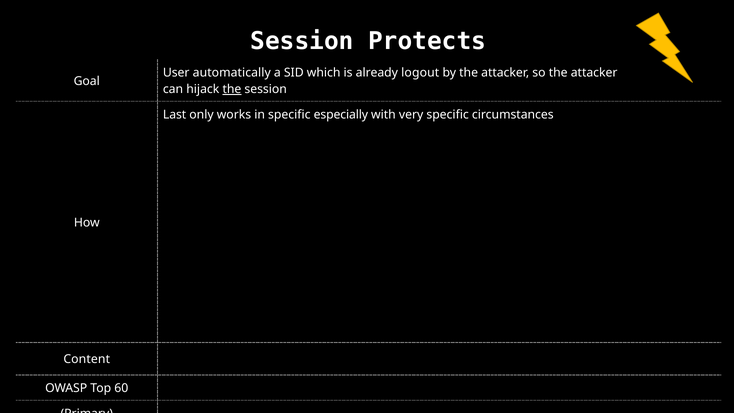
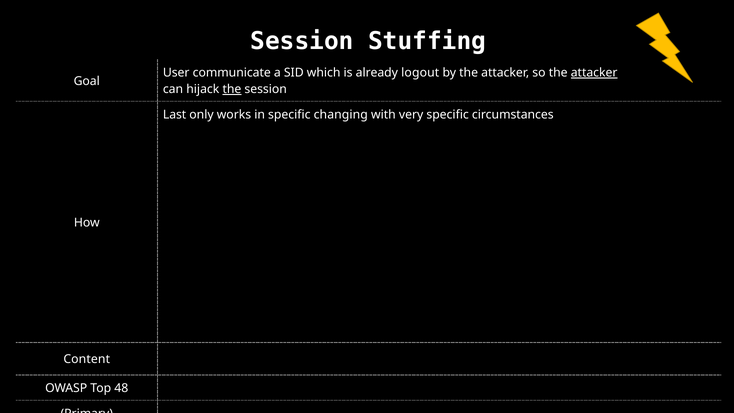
Protects: Protects -> Stuffing (427, 41)
automatically: automatically -> communicate (232, 73)
attacker underline: none -> present (594, 73)
especially: especially -> changing (341, 115)
60: 60 -> 48 (121, 388)
